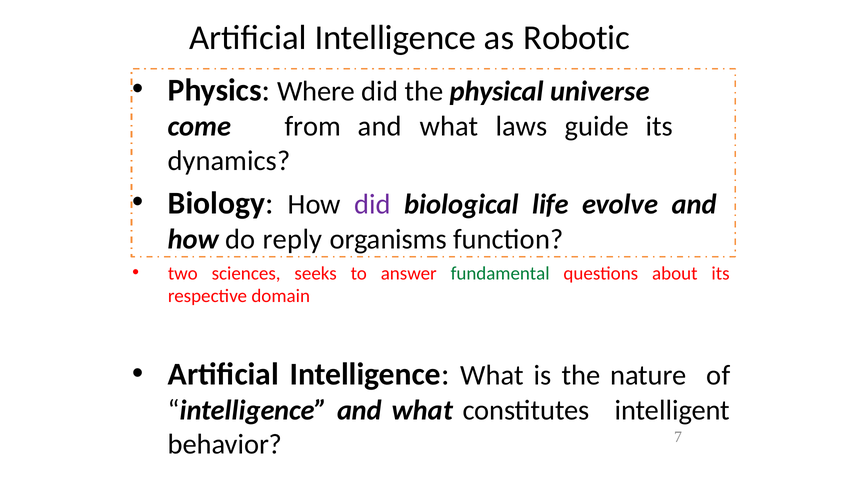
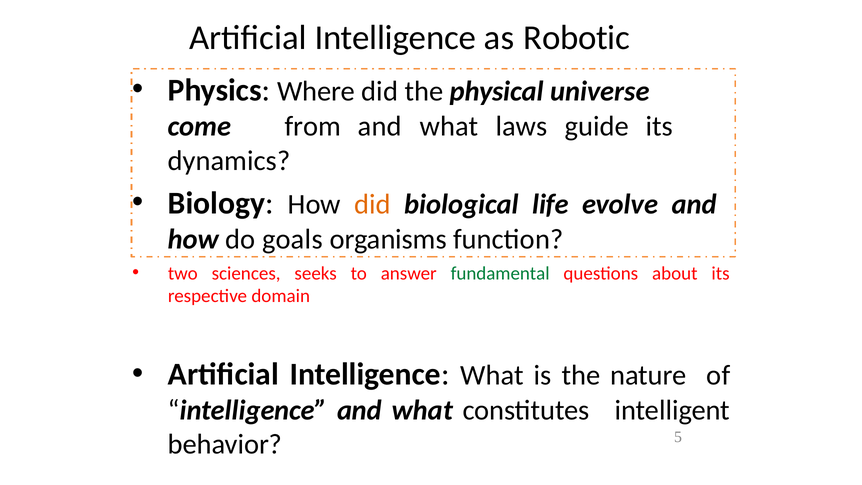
did colour: purple -> orange (373, 204)
reply: reply -> goals (292, 239)
7: 7 -> 5 (678, 437)
